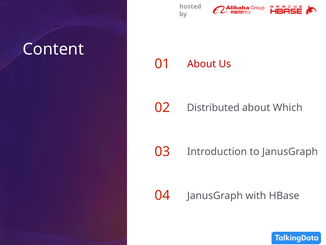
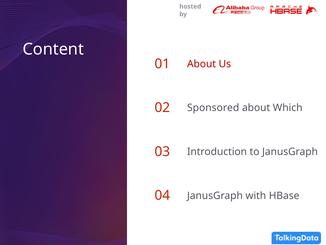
Distributed: Distributed -> Sponsored (213, 108)
